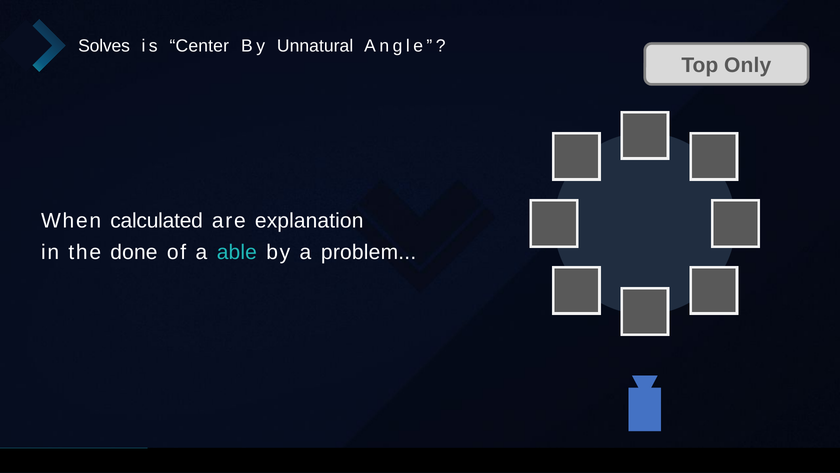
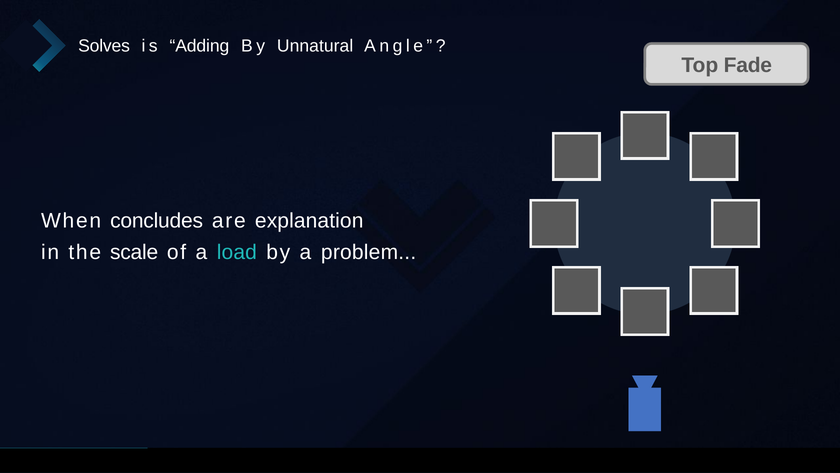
Center: Center -> Adding (199, 46)
Only: Only -> Fade (748, 65)
calculated: calculated -> concludes (157, 220)
done: done -> scale (134, 252)
able: able -> load (237, 252)
